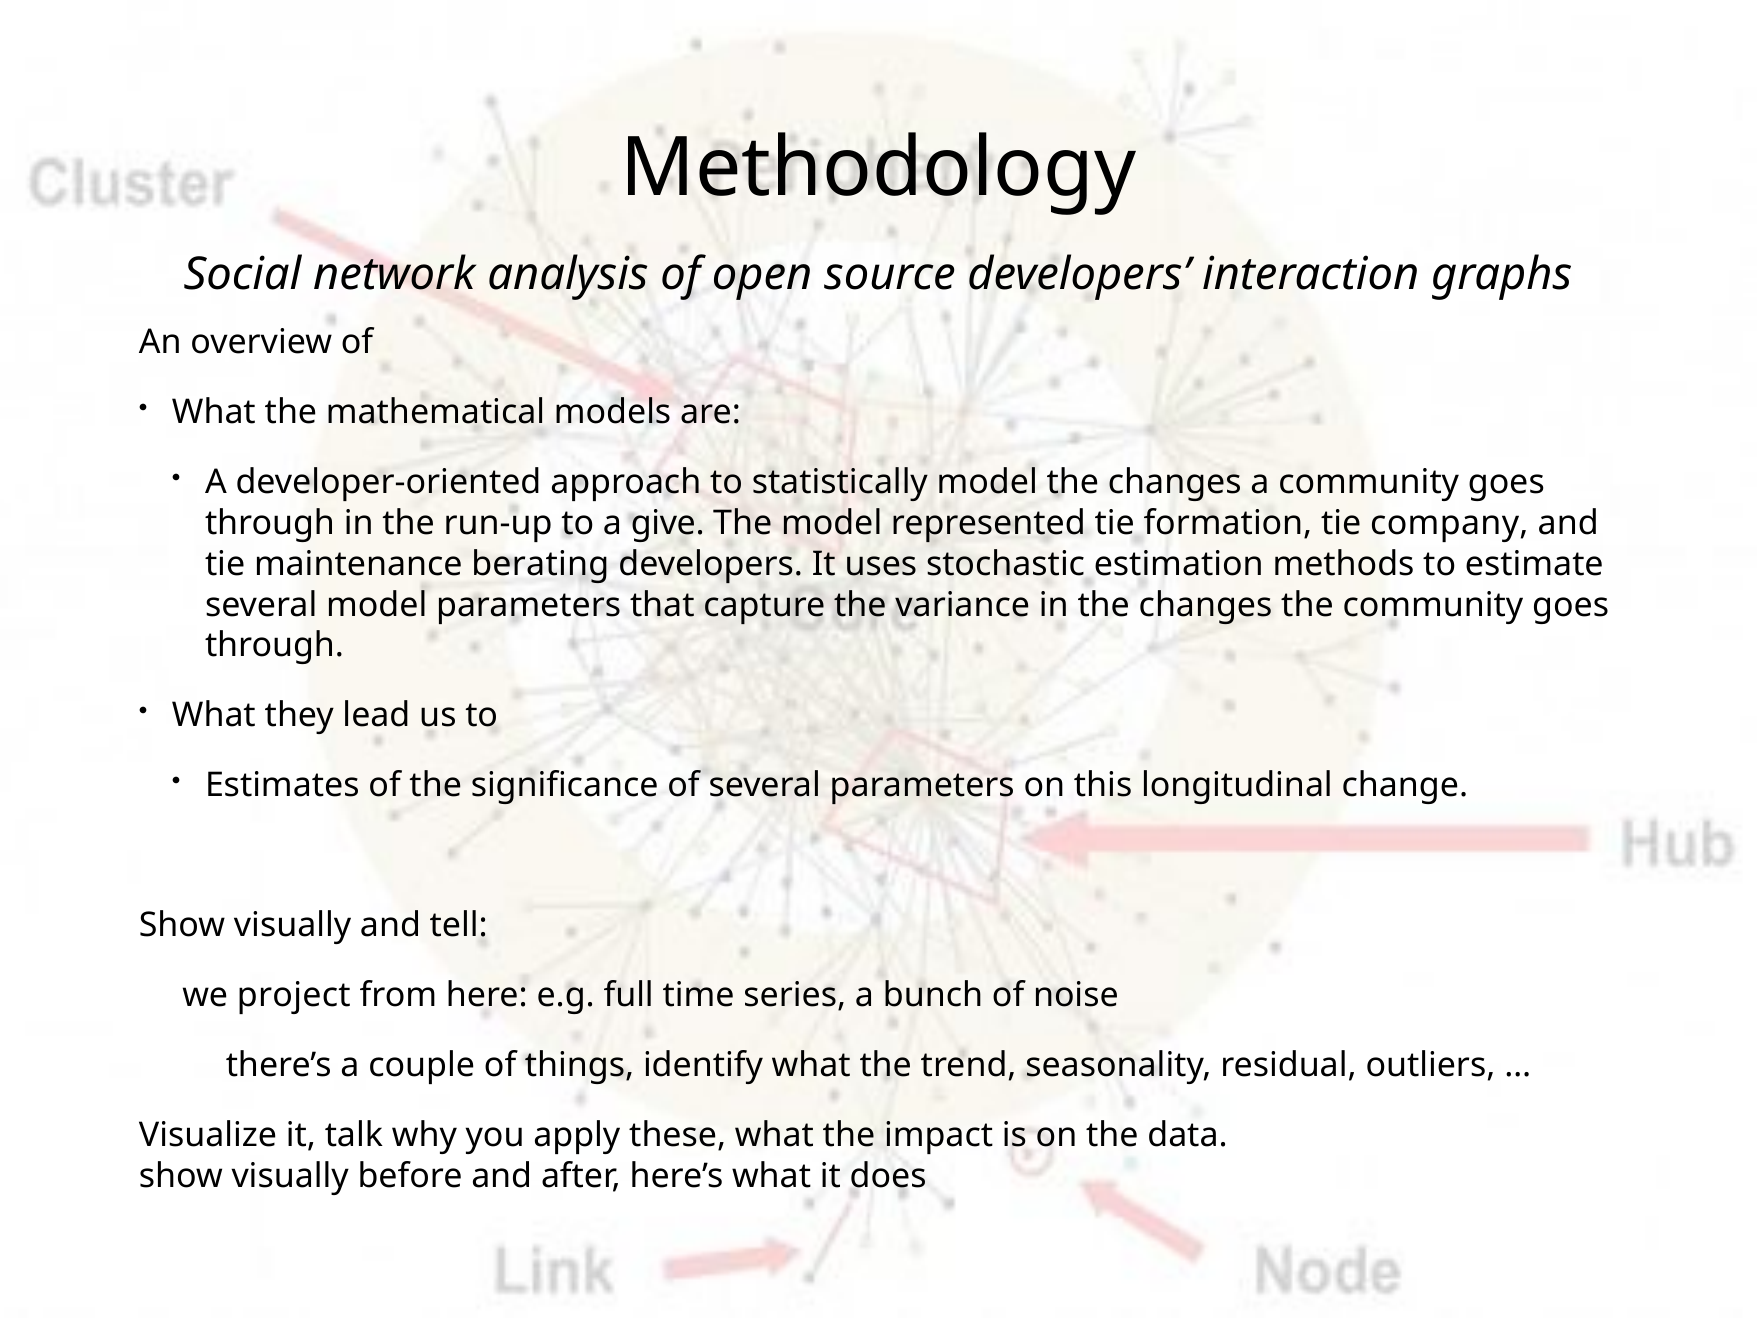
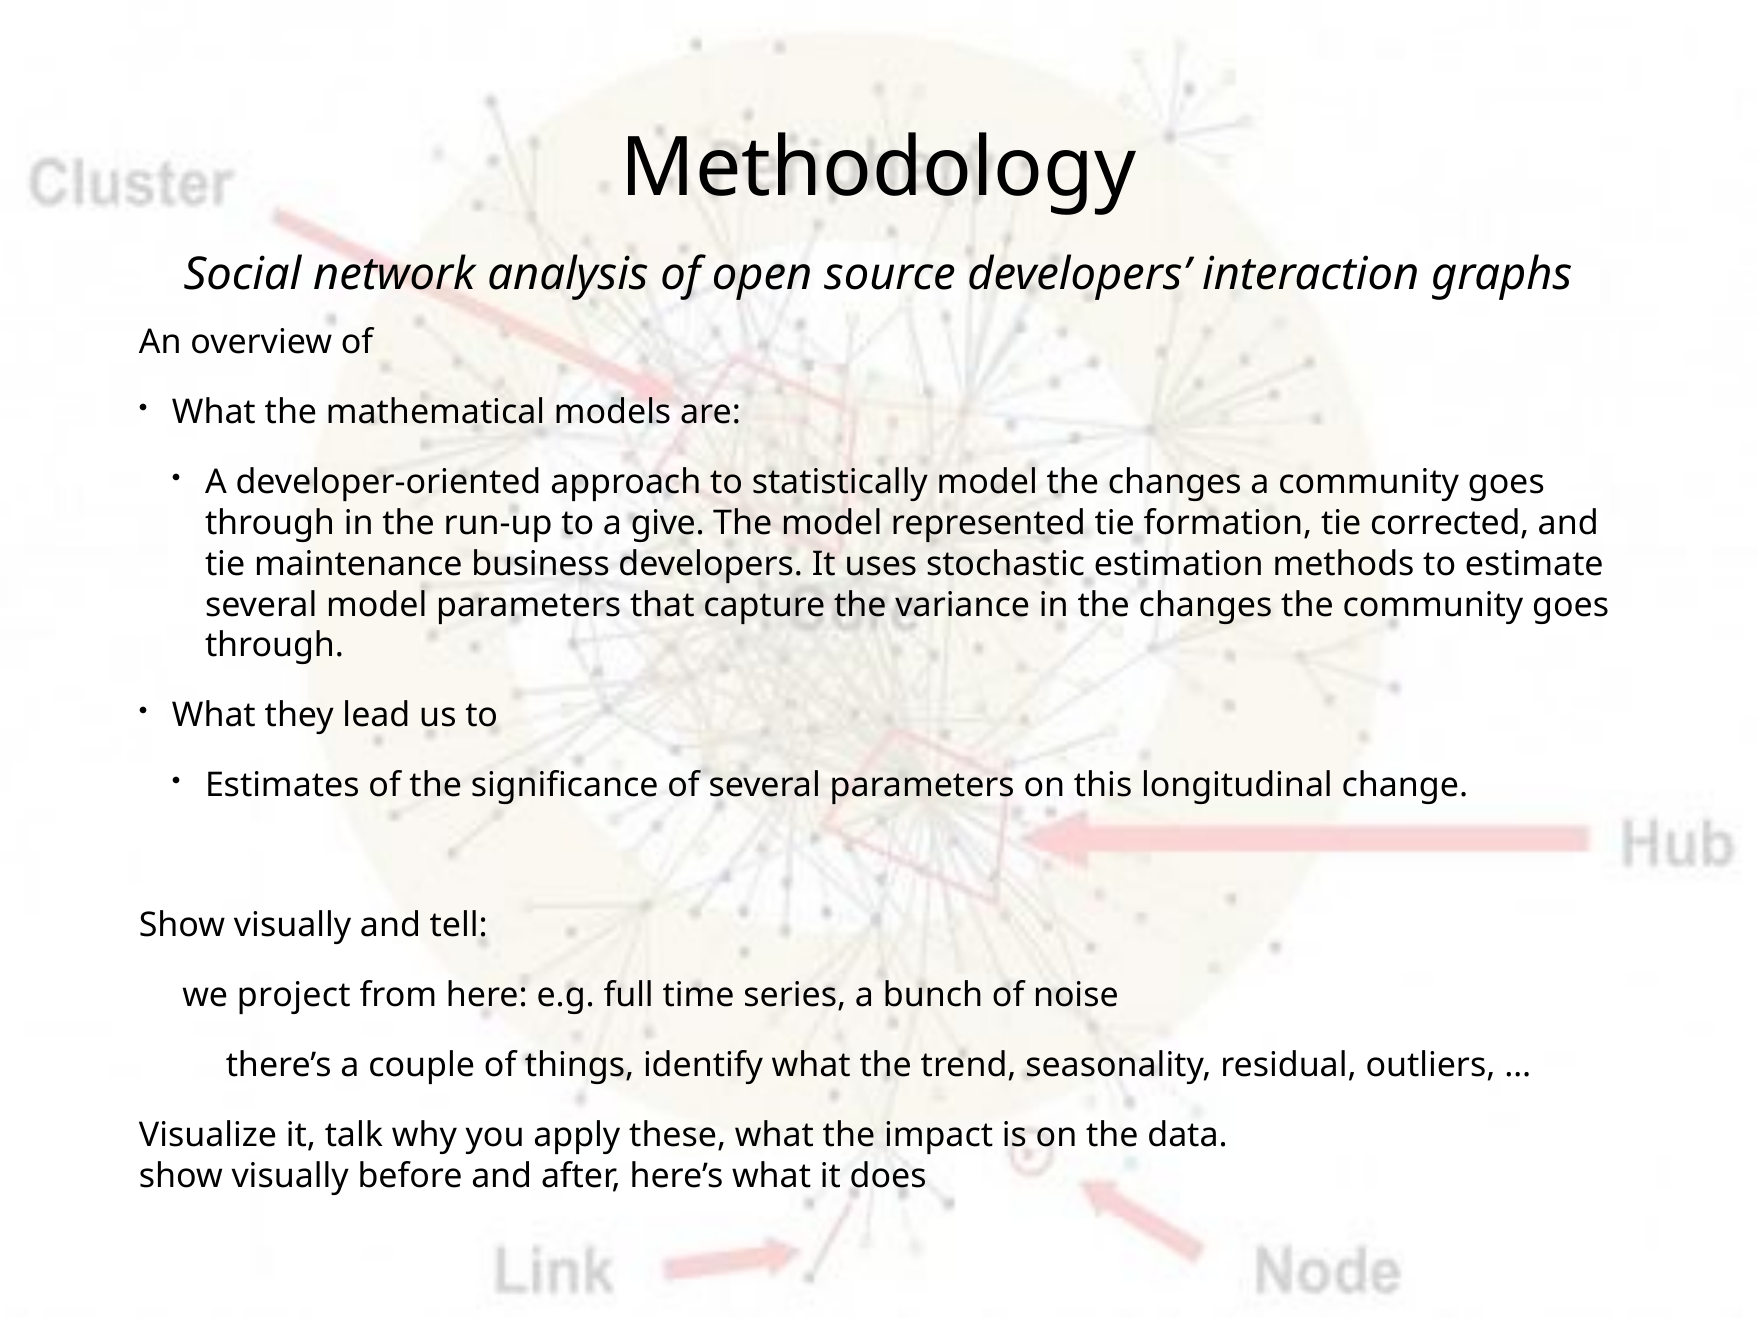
company: company -> corrected (1450, 523)
berating: berating -> business (541, 564)
